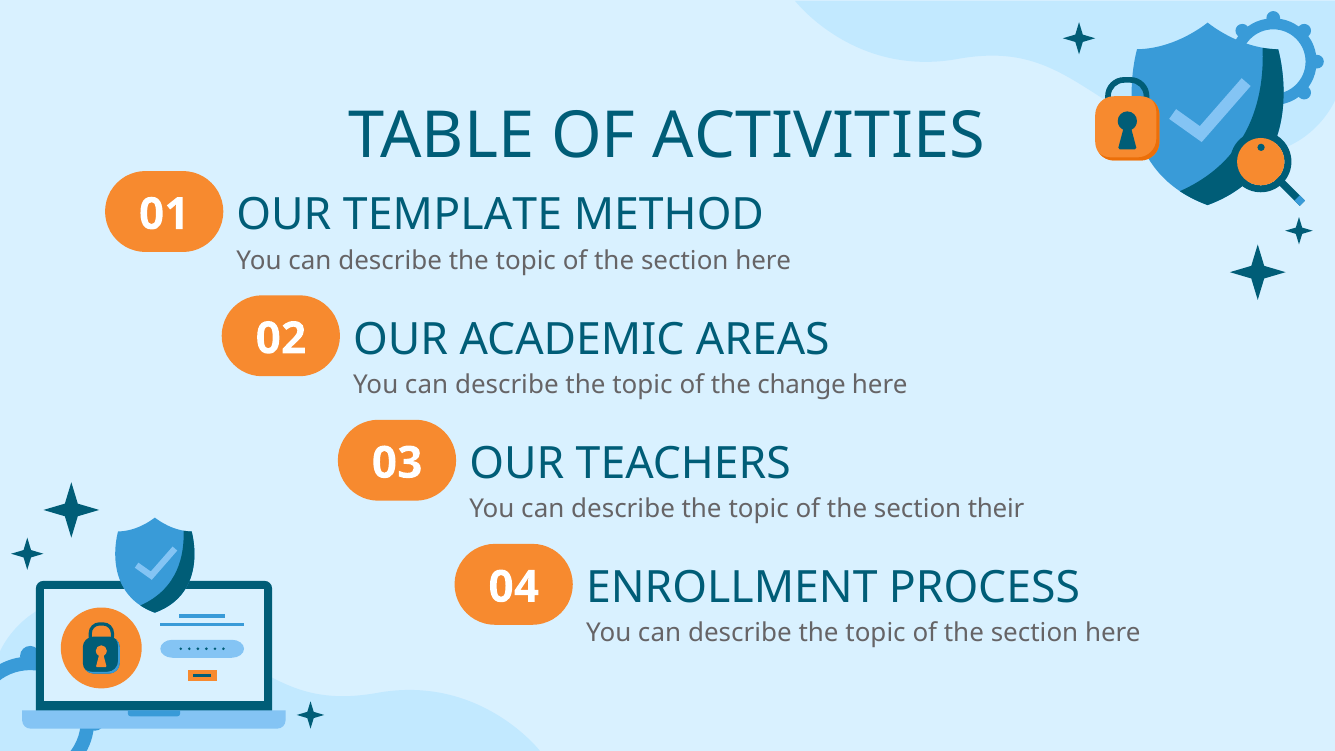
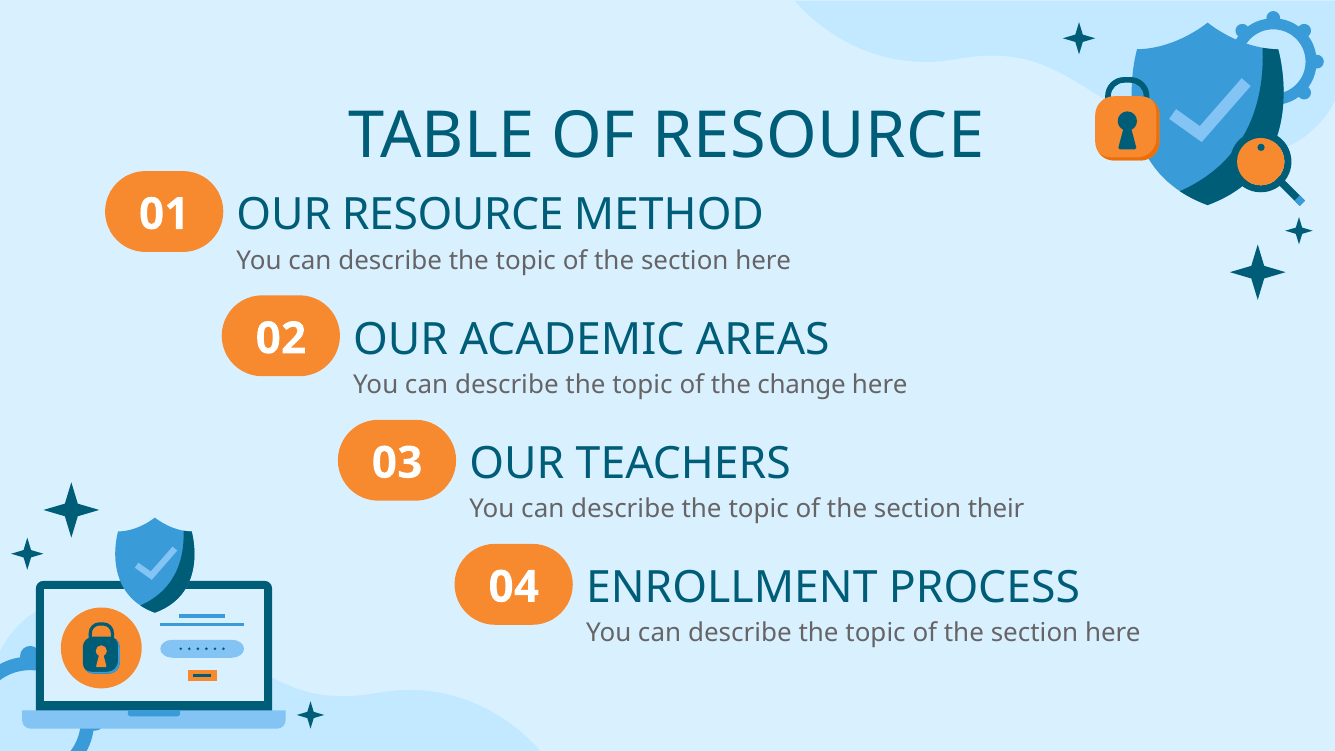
OF ACTIVITIES: ACTIVITIES -> RESOURCE (819, 136)
OUR TEMPLATE: TEMPLATE -> RESOURCE (453, 215)
